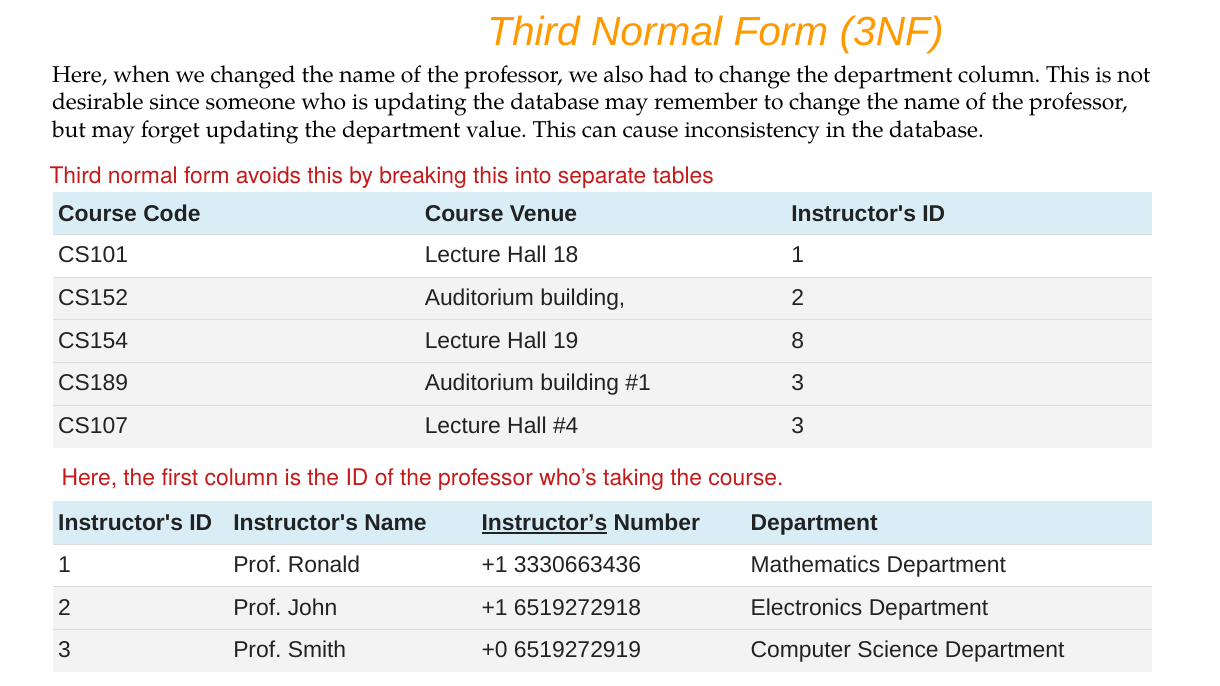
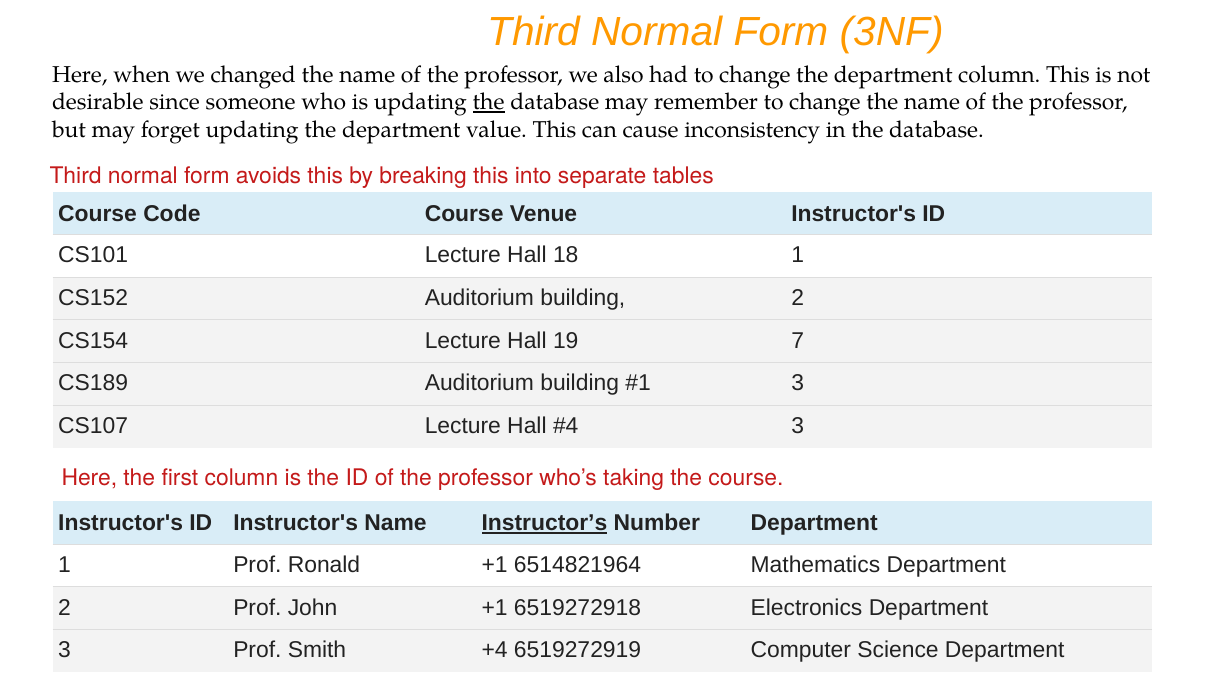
the underline: none -> present (489, 102)
8: 8 -> 7 (798, 341)
3330663436: 3330663436 -> 6514821964 (578, 565)
+0: +0 -> +4 (495, 650)
